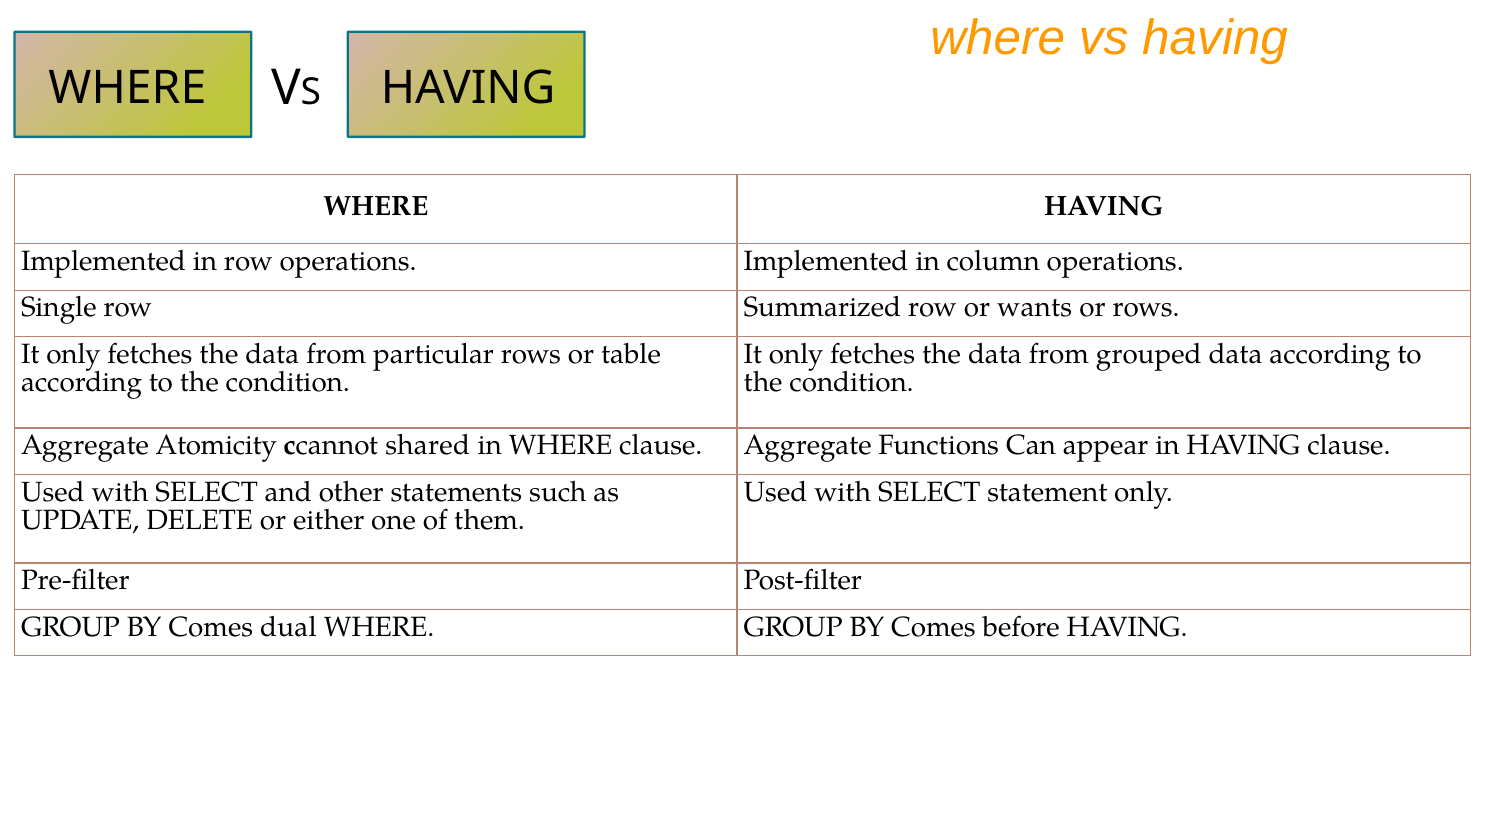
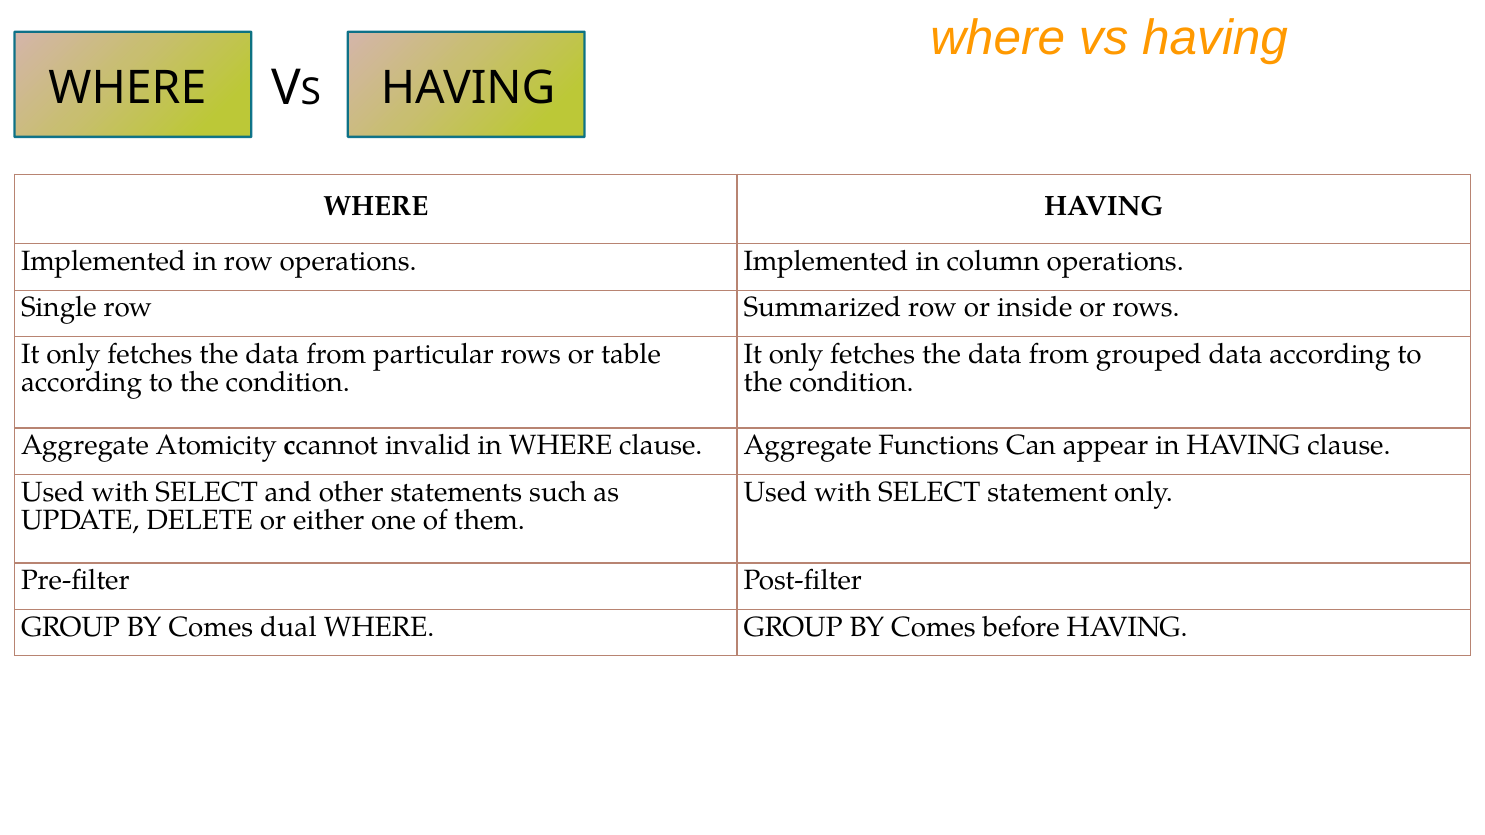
wants: wants -> inside (1035, 308)
shared: shared -> invalid (428, 446)
